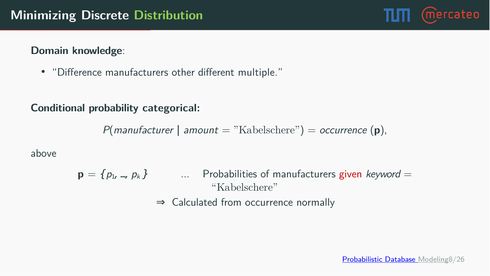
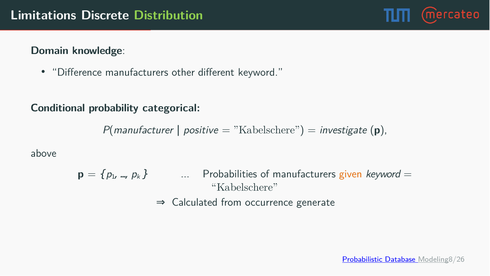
Minimizing: Minimizing -> Limitations (43, 15)
different multiple: multiple -> keyword (261, 72)
amount: amount -> positive (201, 130)
occurrence: occurrence -> investigate (343, 130)
given colour: red -> orange (351, 174)
normally: normally -> generate (316, 202)
